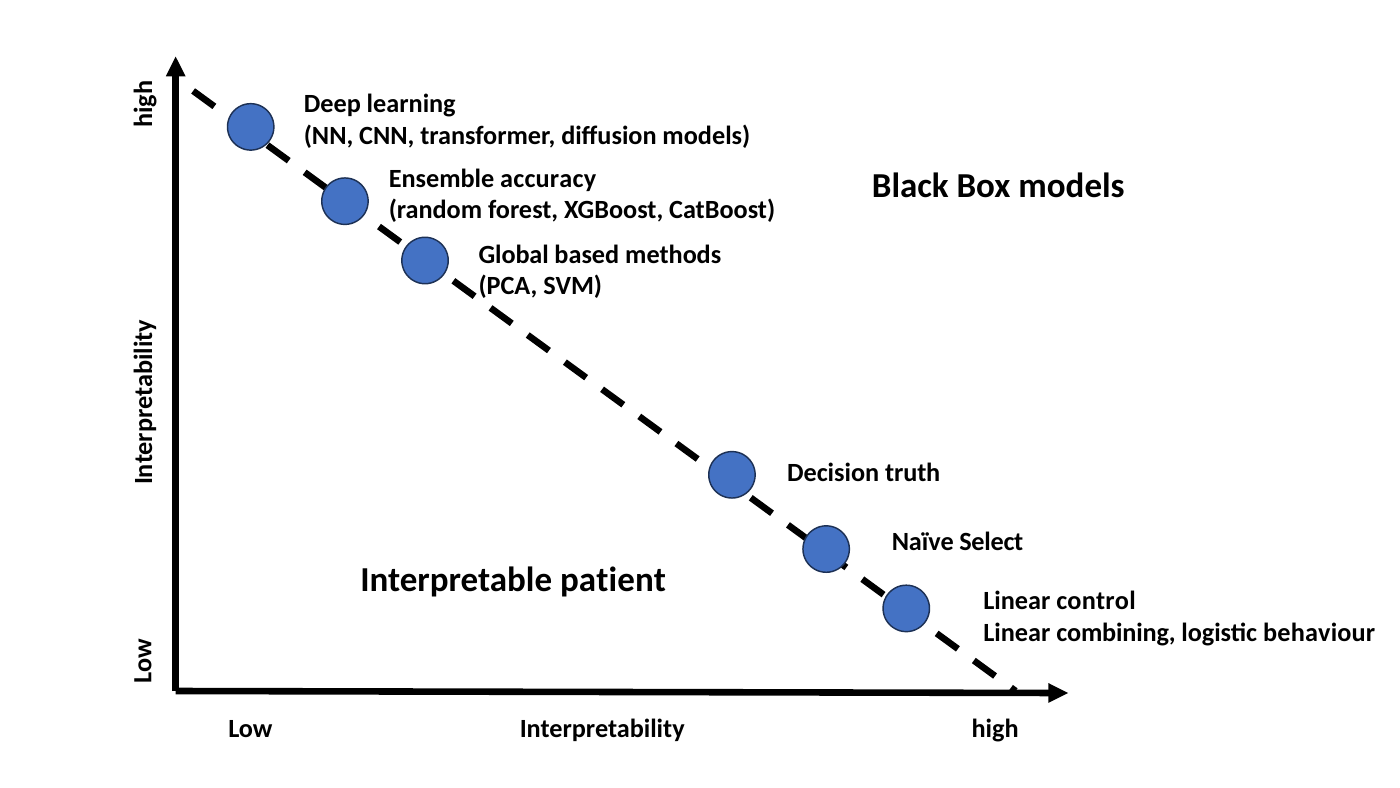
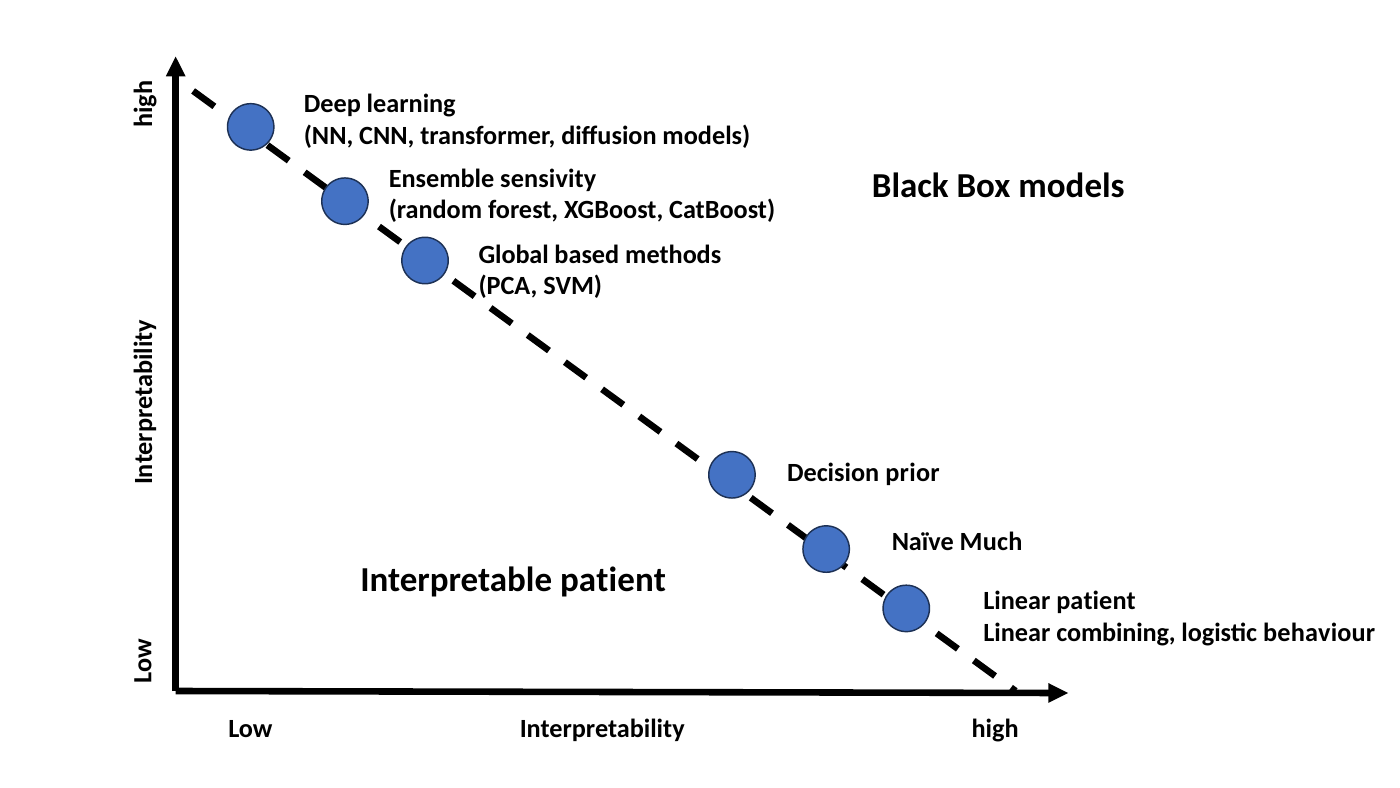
accuracy: accuracy -> sensivity (548, 178)
truth: truth -> prior (913, 473)
Select: Select -> Much (991, 541)
Linear control: control -> patient (1096, 601)
